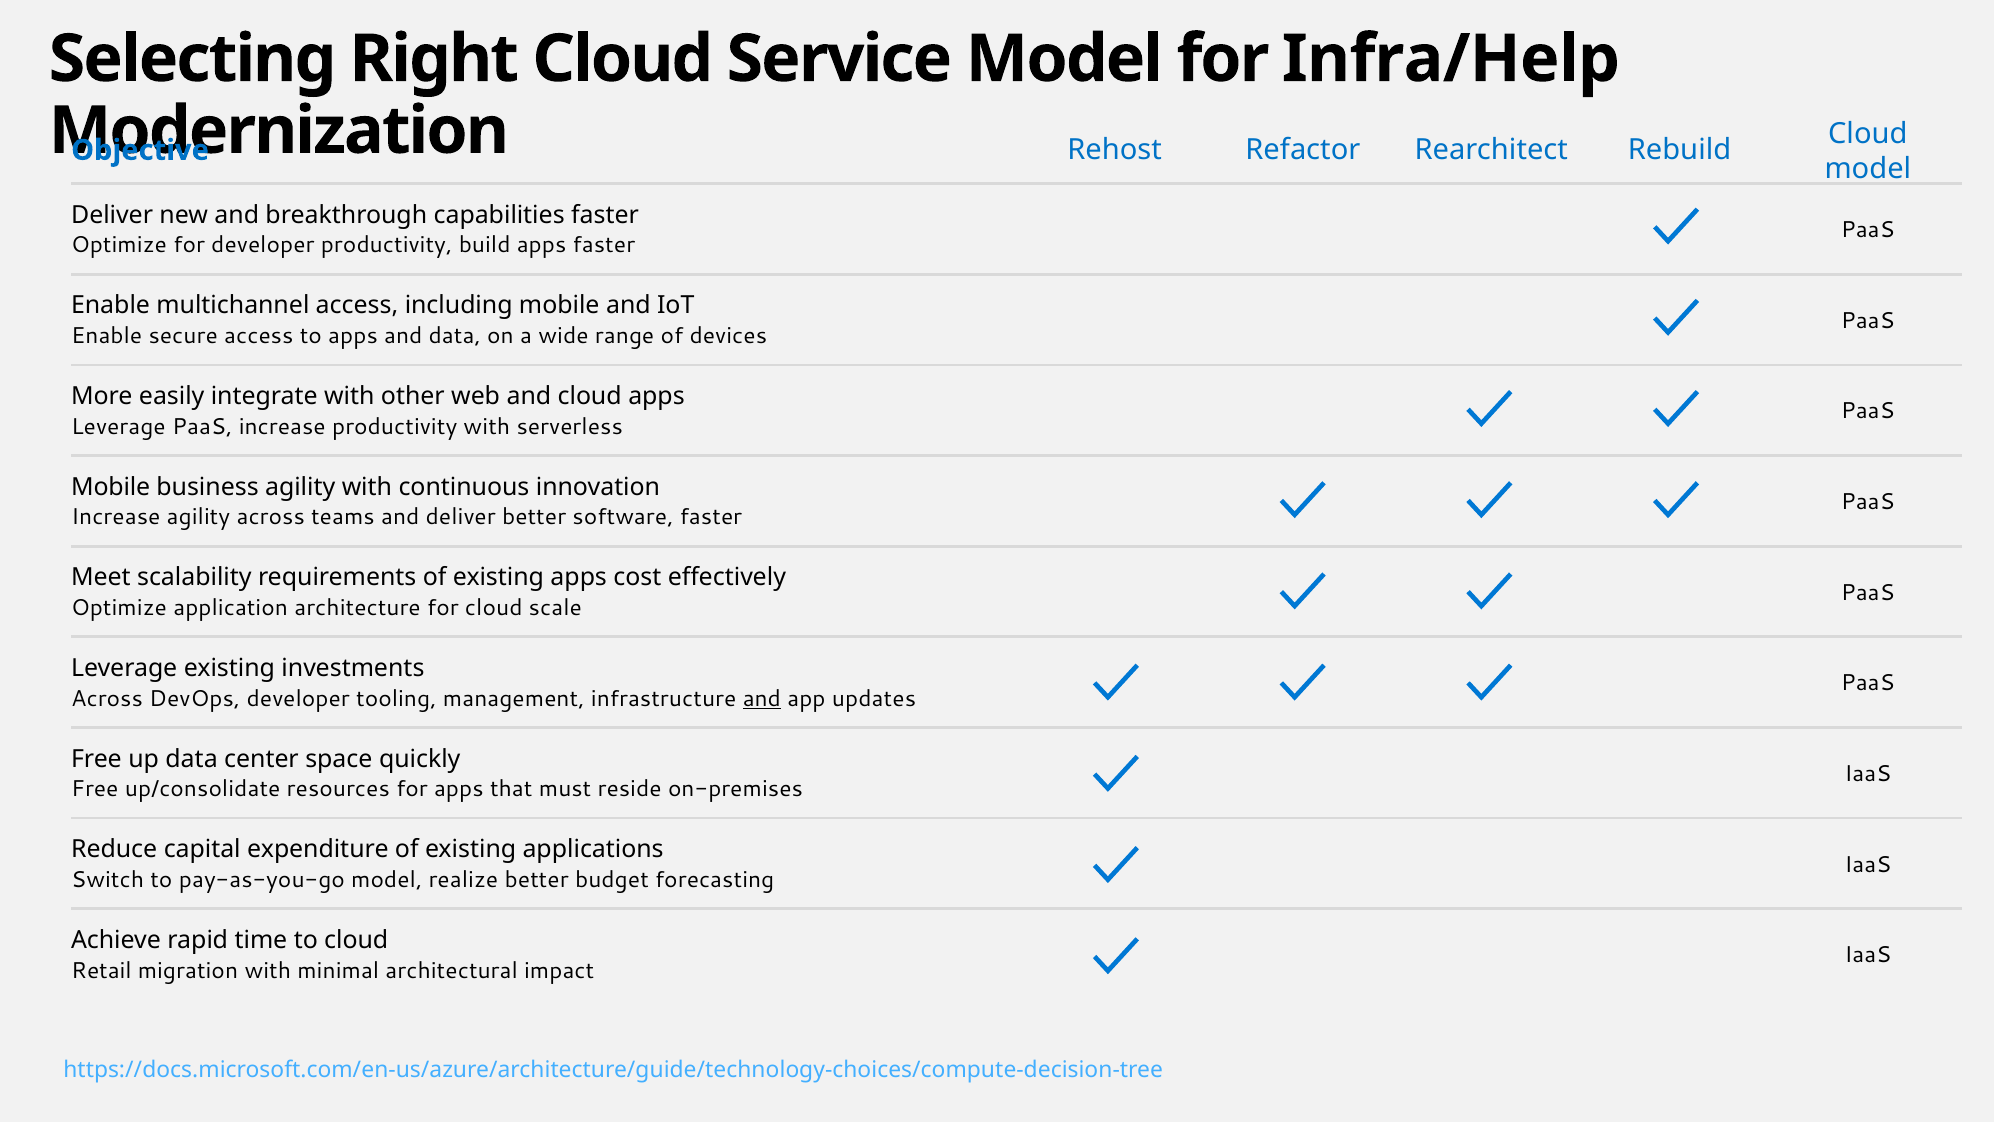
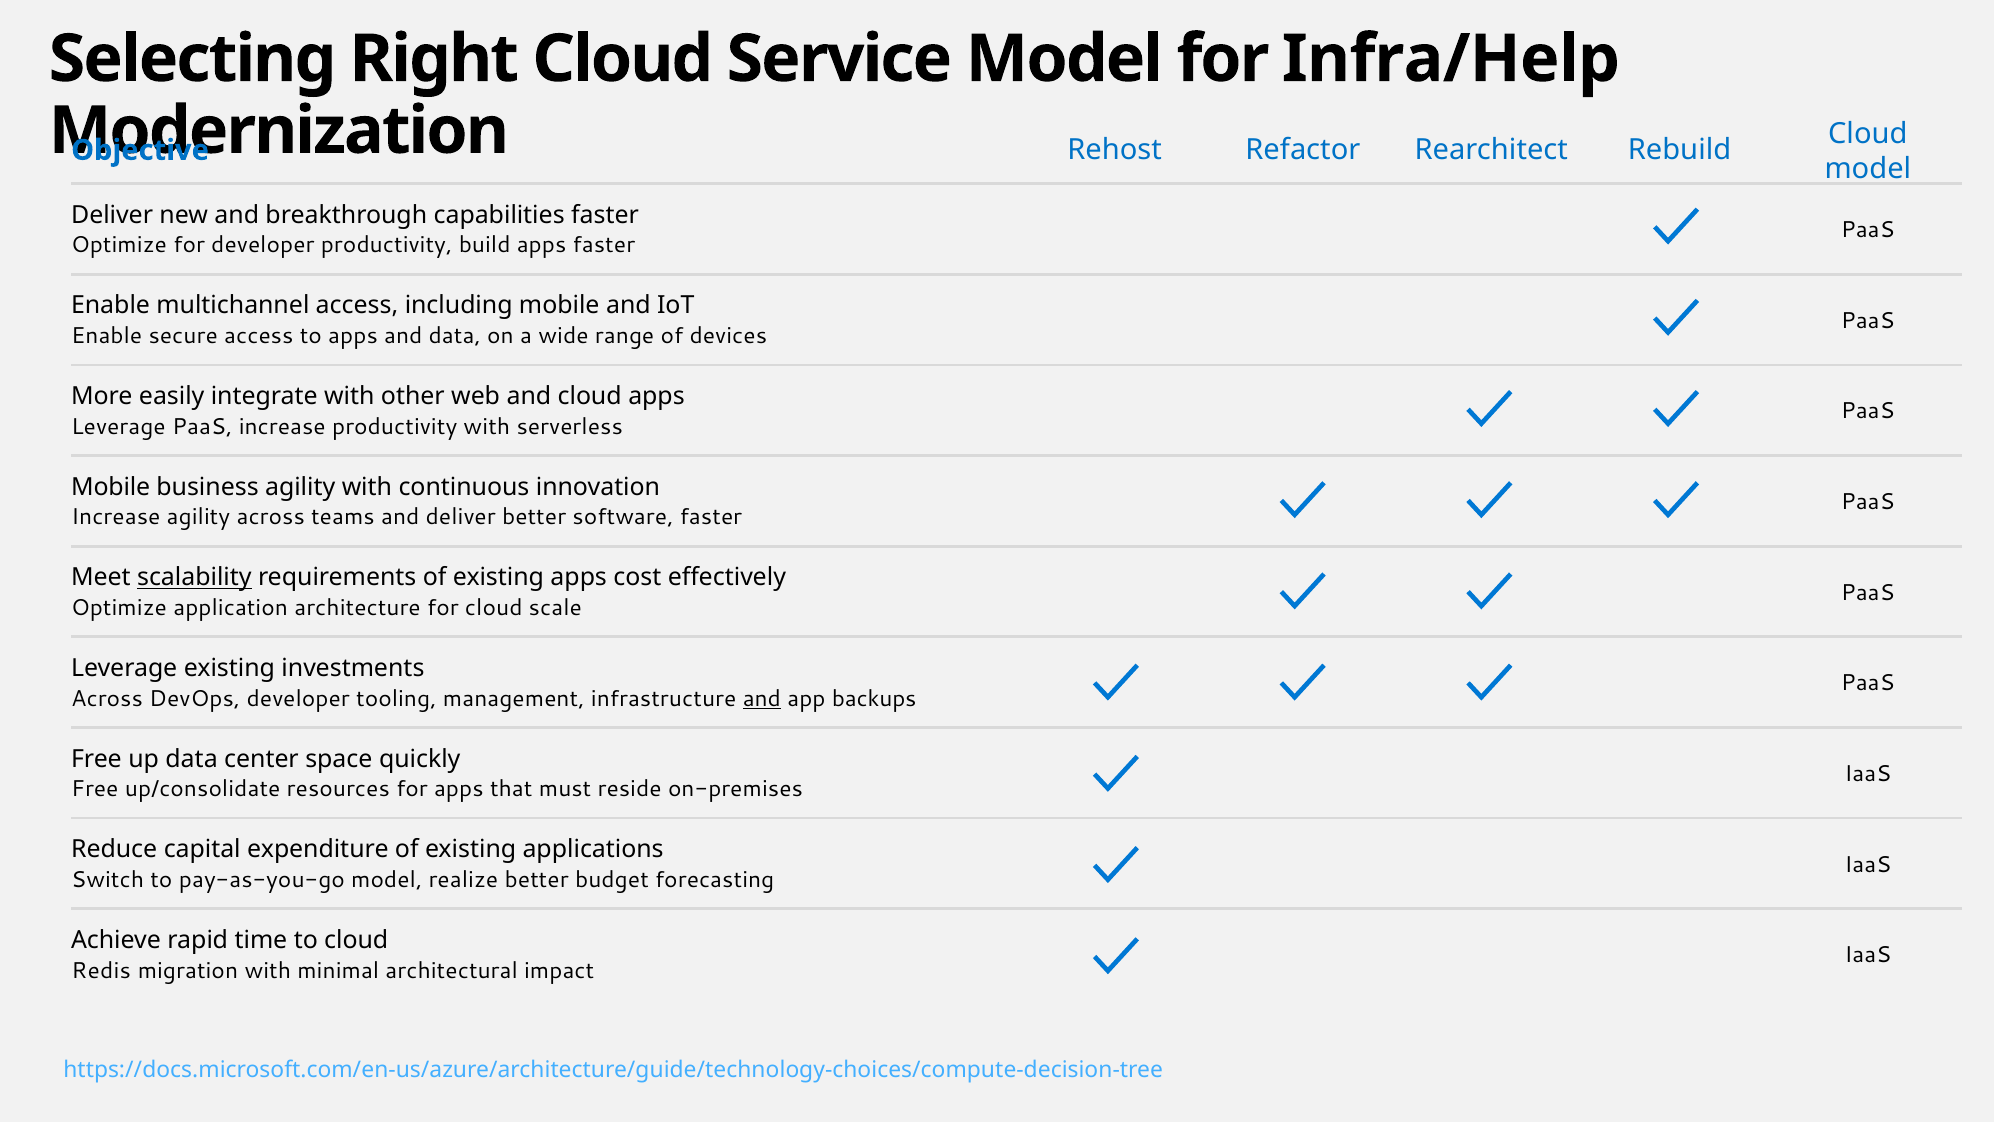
scalability underline: none -> present (194, 577)
updates: updates -> backups (874, 698)
Retail: Retail -> Redis (101, 970)
